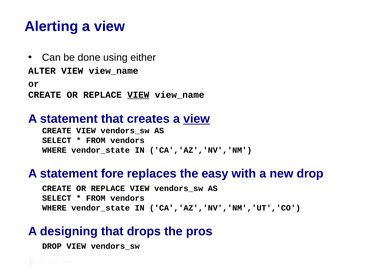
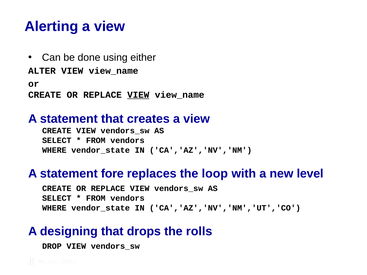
view underline: present -> none (197, 119)
easy: easy -> loop (215, 174)
new drop: drop -> level (310, 174)
pros: pros -> rolls (199, 231)
